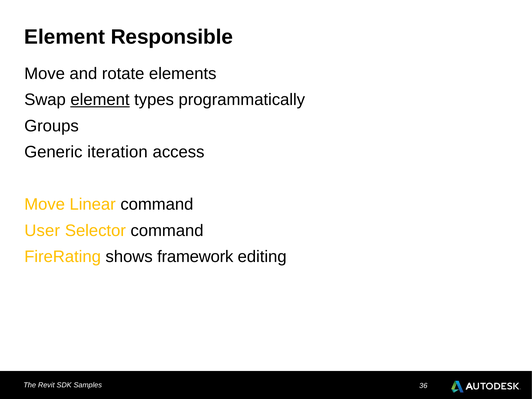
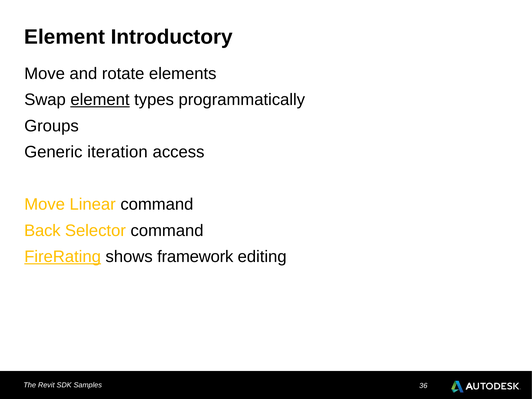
Responsible: Responsible -> Introductory (172, 37)
User: User -> Back (42, 231)
FireRating underline: none -> present (63, 257)
